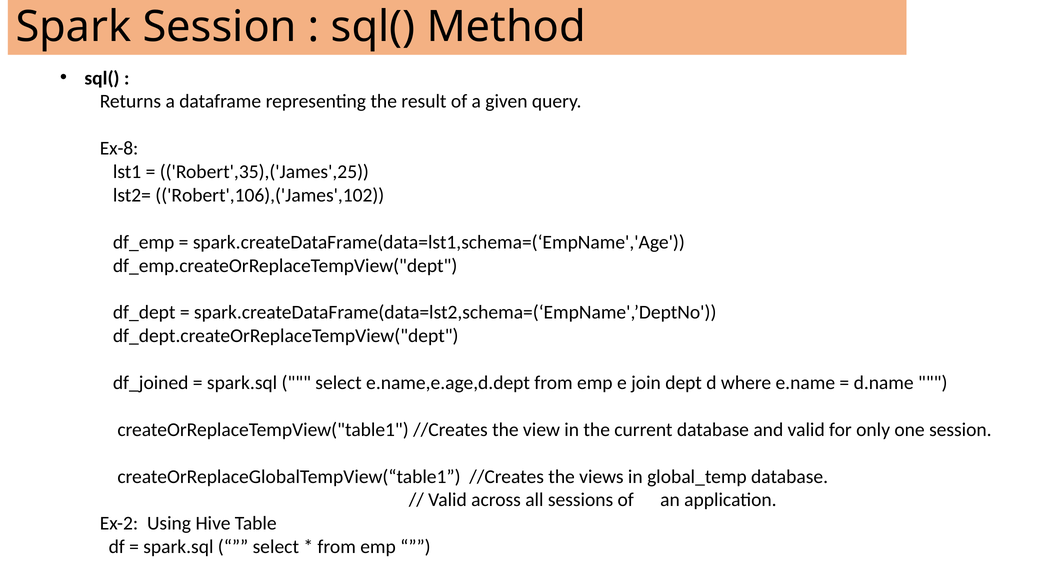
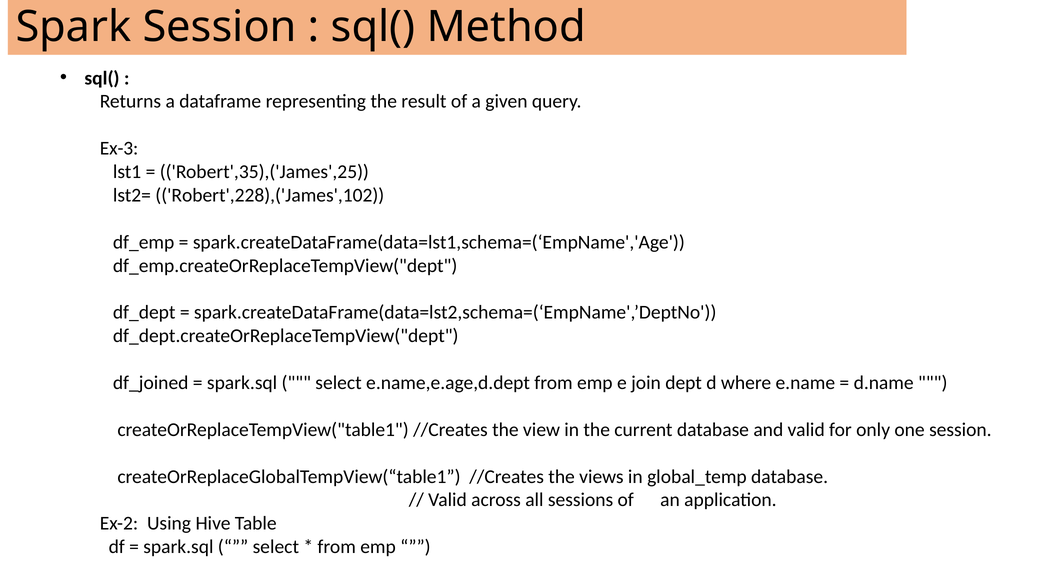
Ex-8: Ex-8 -> Ex-3 (119, 148)
Robert',106),('James',102: Robert',106),('James',102 -> Robert',228),('James',102 (270, 195)
